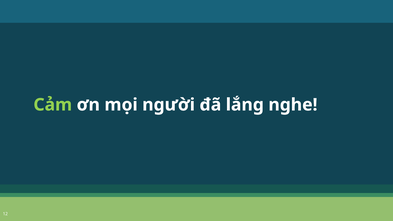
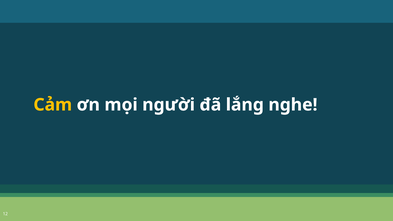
Cảm colour: light green -> yellow (53, 105)
